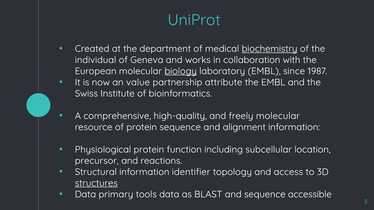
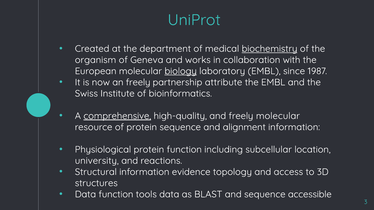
individual: individual -> organism (96, 60)
an value: value -> freely (138, 82)
comprehensive underline: none -> present (117, 116)
precursor: precursor -> university (97, 161)
identifier: identifier -> evidence (191, 172)
structures underline: present -> none (96, 183)
Data primary: primary -> function (116, 195)
